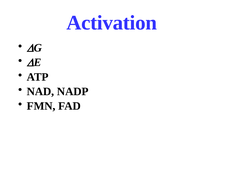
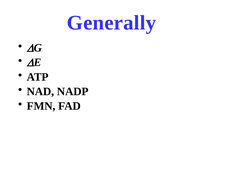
Activation: Activation -> Generally (111, 23)
